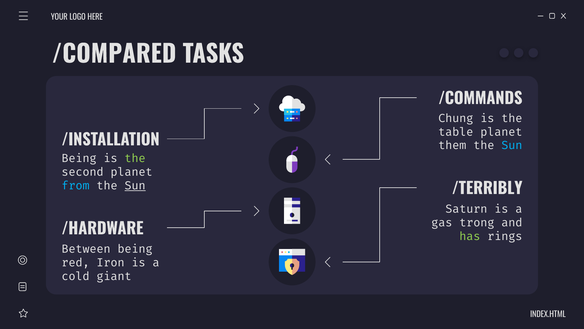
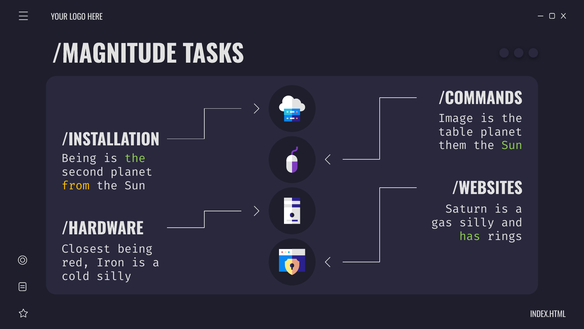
/COMPARED: /COMPARED -> /MAGNITUDE (114, 54)
Chung: Chung -> Image (456, 118)
Sun colour: light blue -> light green (512, 145)
from colour: light blue -> yellow (76, 186)
Sun underline: present -> none (135, 186)
/TERRIBLY: /TERRIBLY -> /WEBSITES (487, 188)
gas trong: trong -> silly (477, 222)
Between: Between -> Closest (86, 249)
cold giant: giant -> silly (114, 276)
